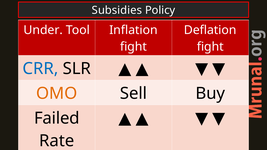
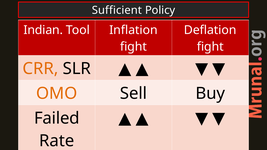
Subsidies: Subsidies -> Sufficient (117, 10)
Under: Under -> Indian (43, 30)
CRR colour: blue -> orange (40, 69)
